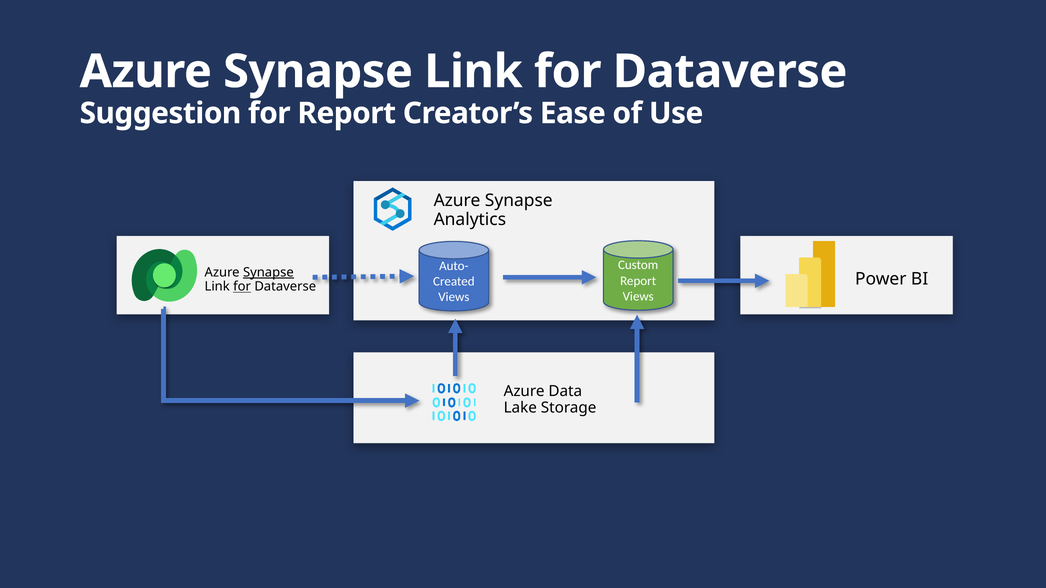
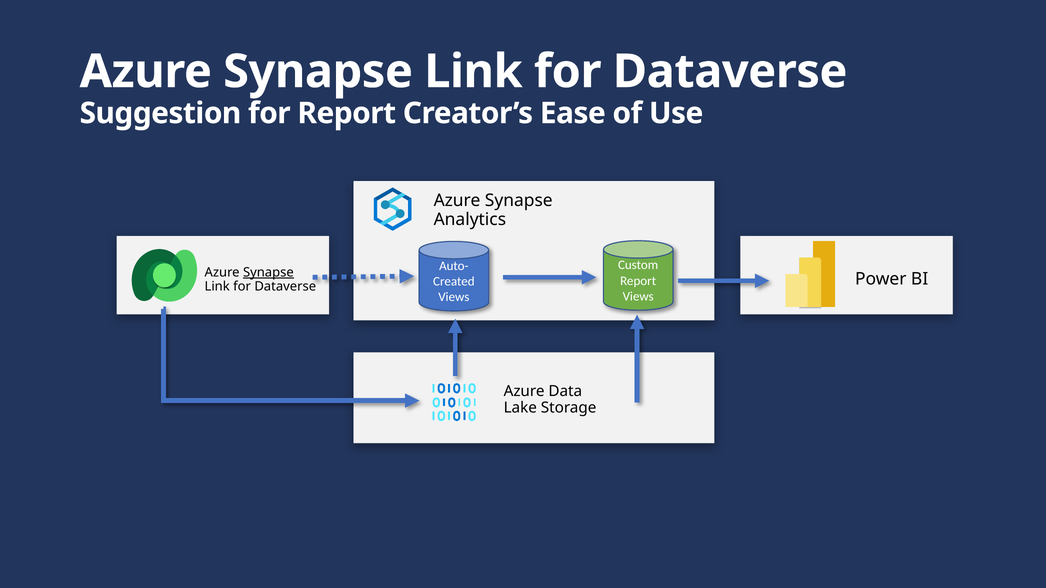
for underline: present -> none (242, 287)
